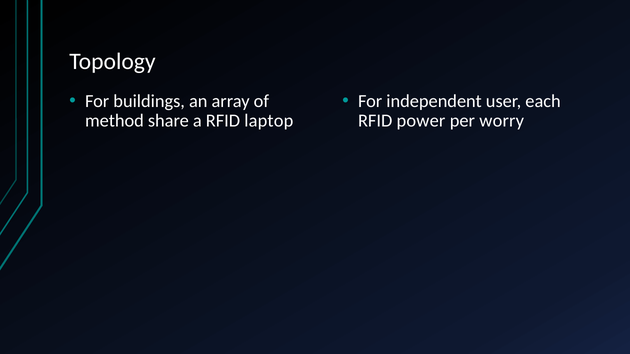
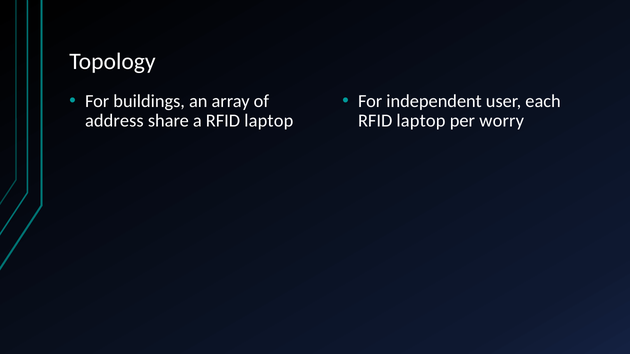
method: method -> address (114, 121)
power: power -> laptop (421, 121)
